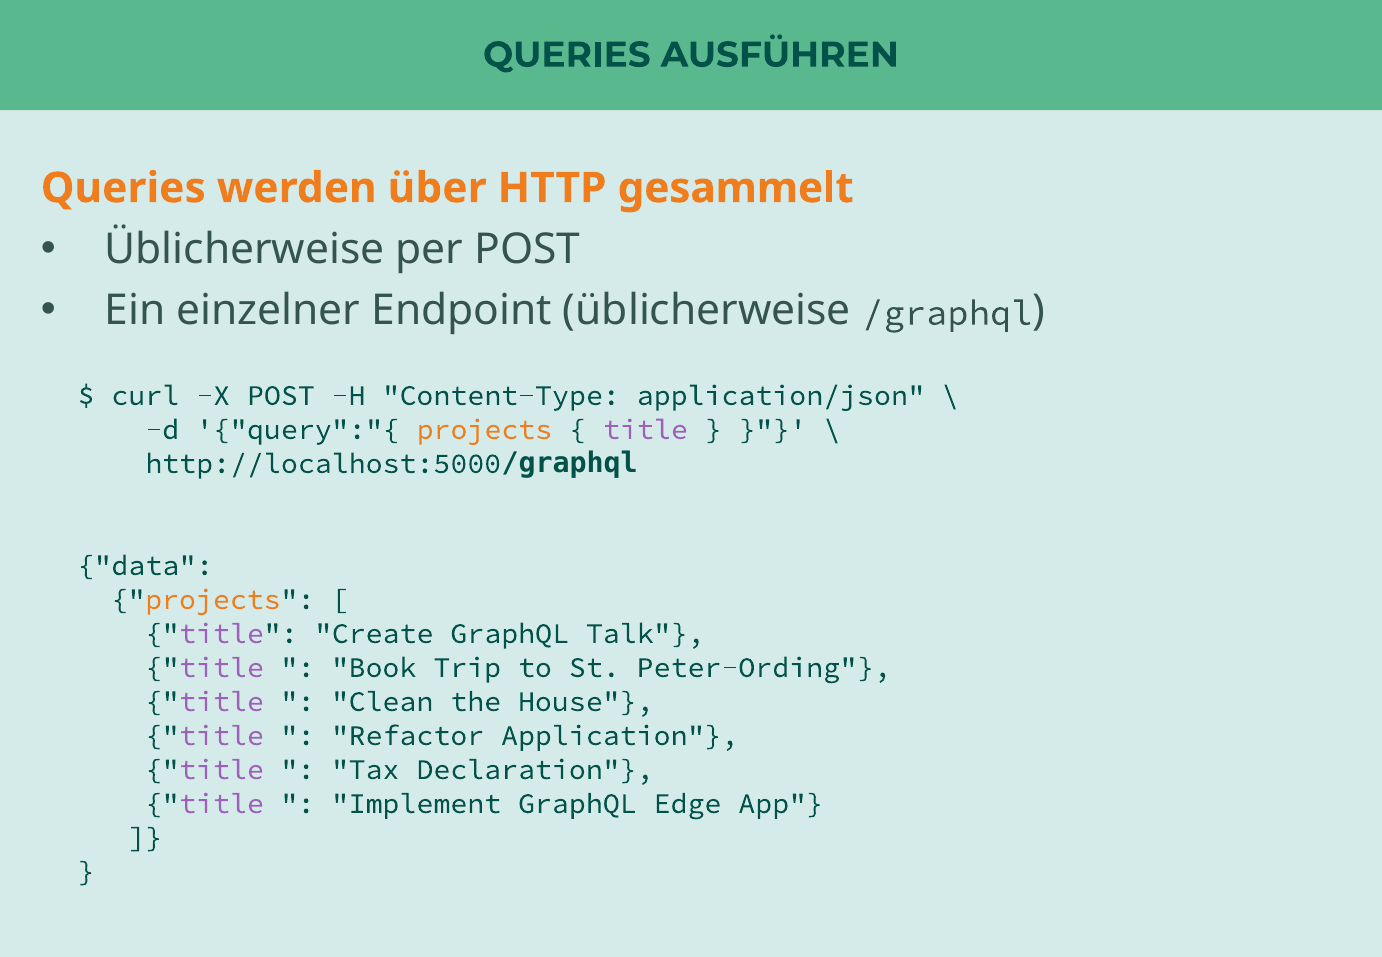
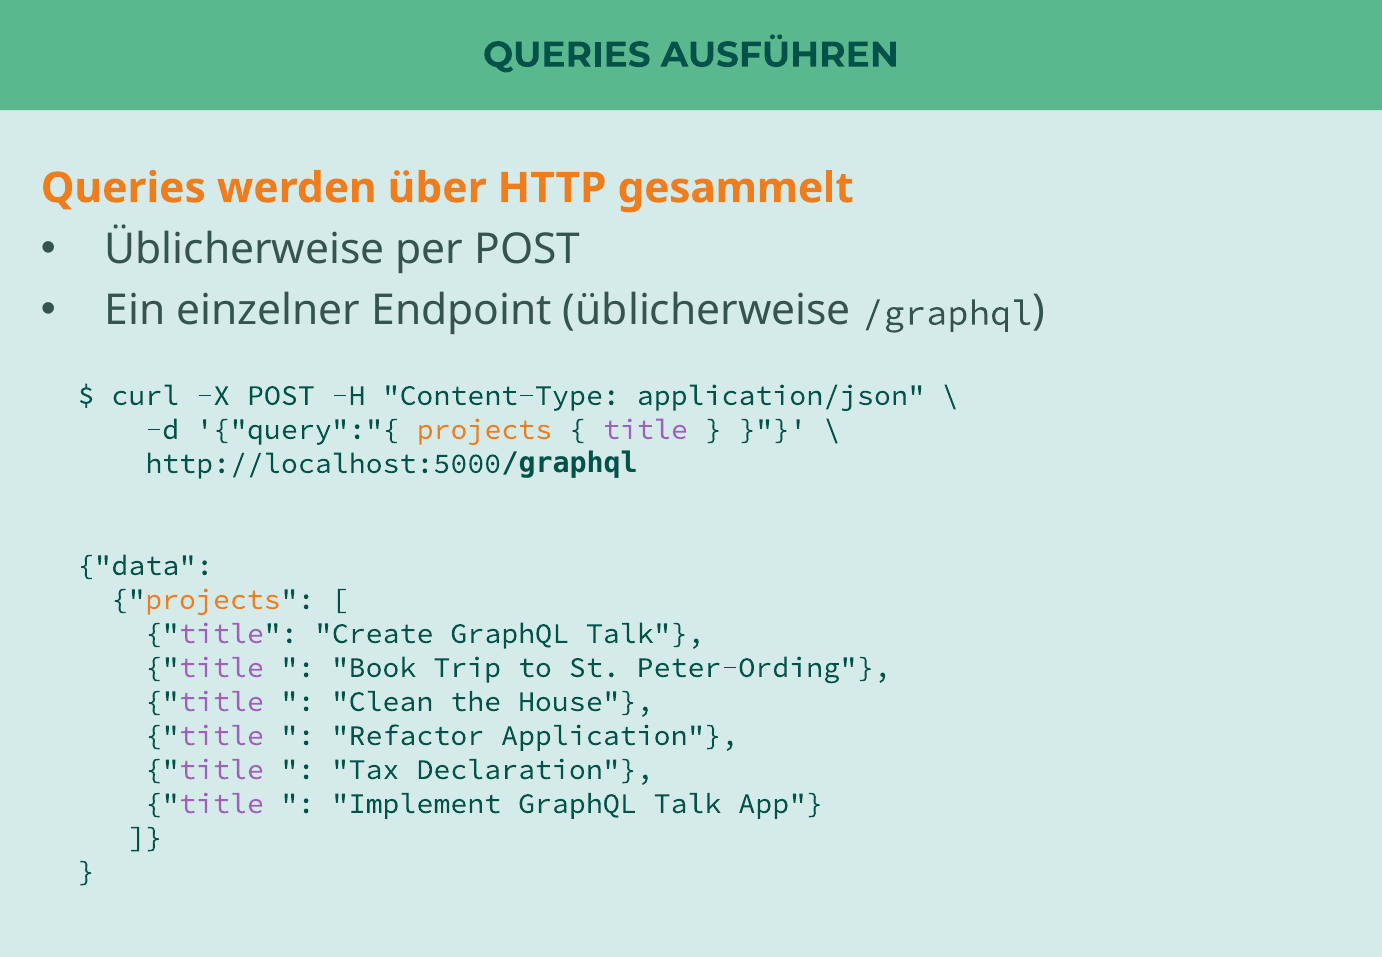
Implement GraphQL Edge: Edge -> Talk (687, 803)
